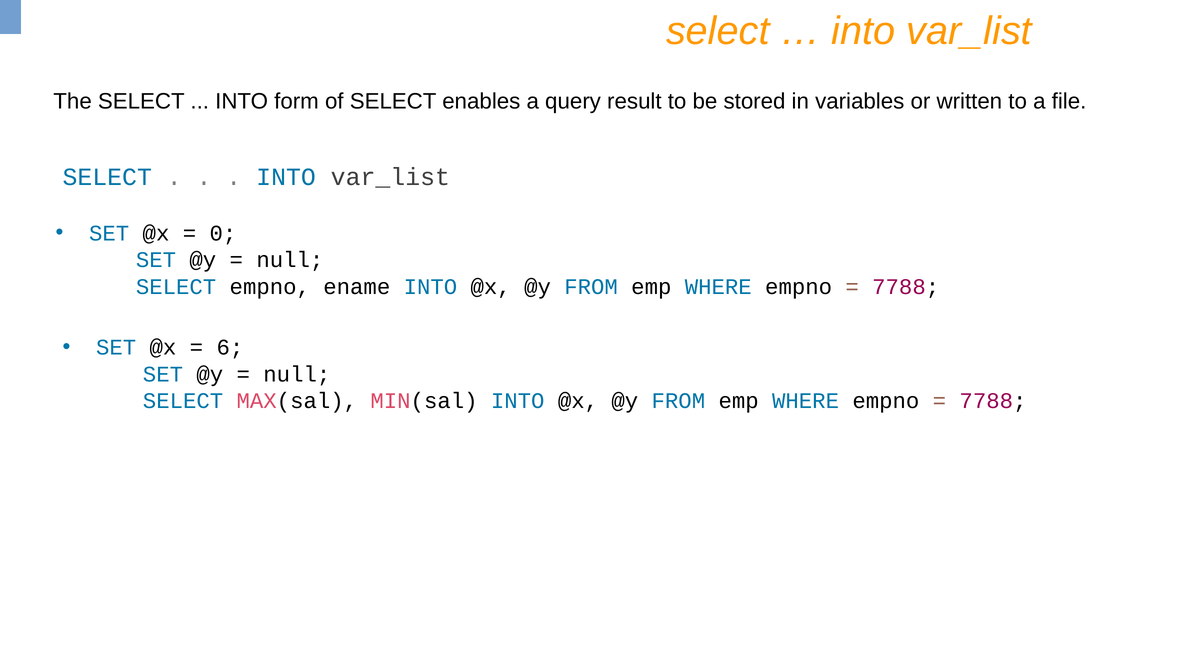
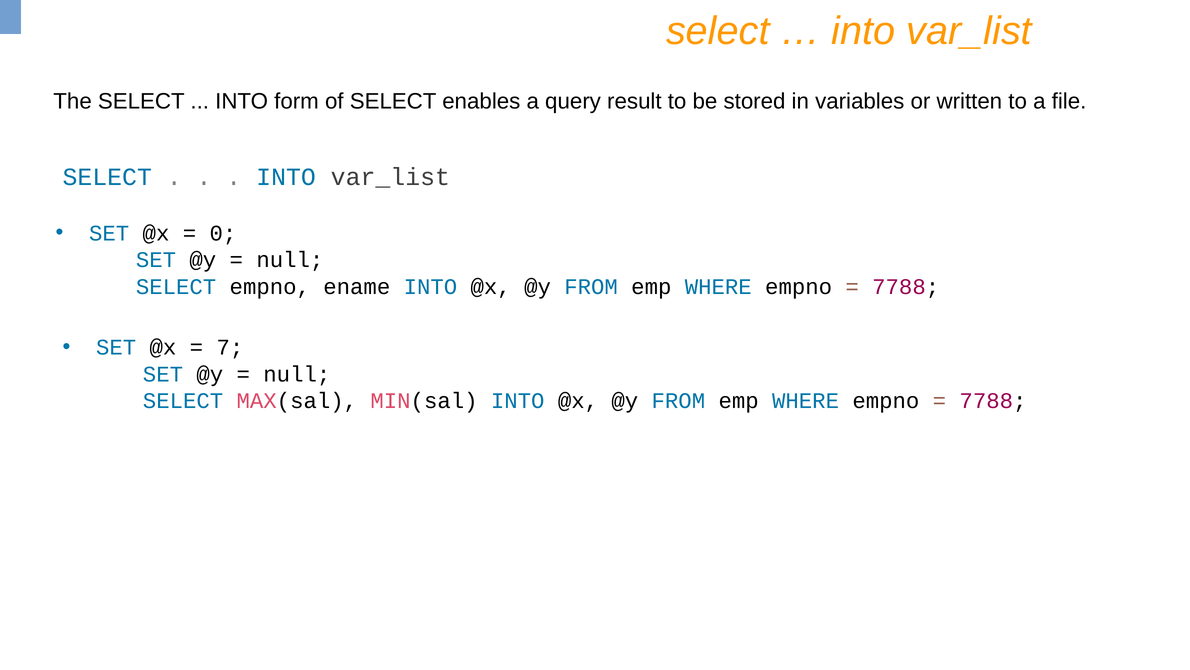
6: 6 -> 7 (230, 347)
